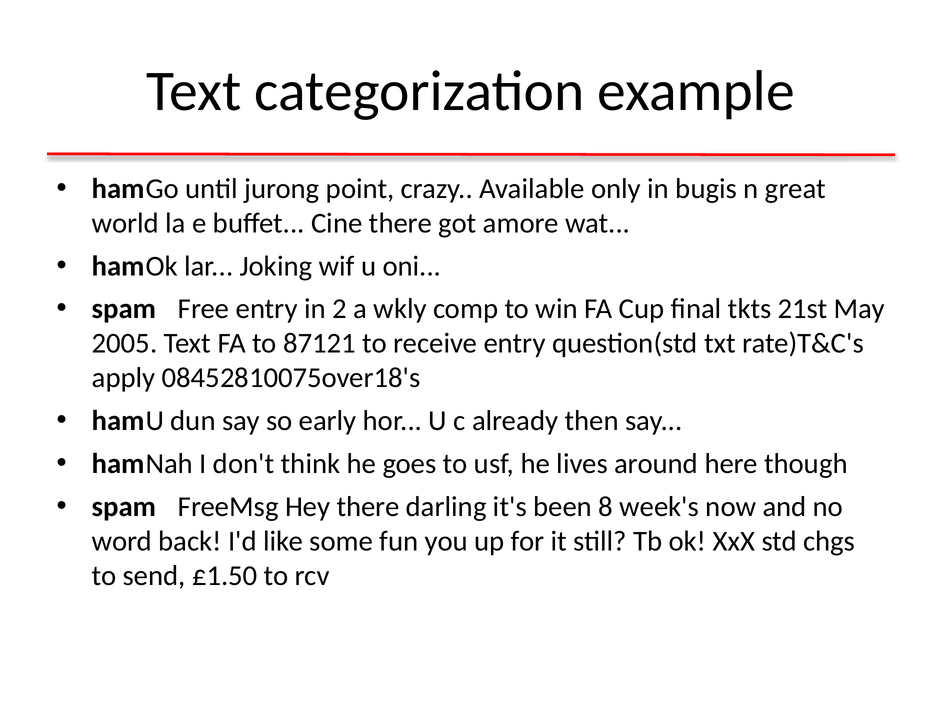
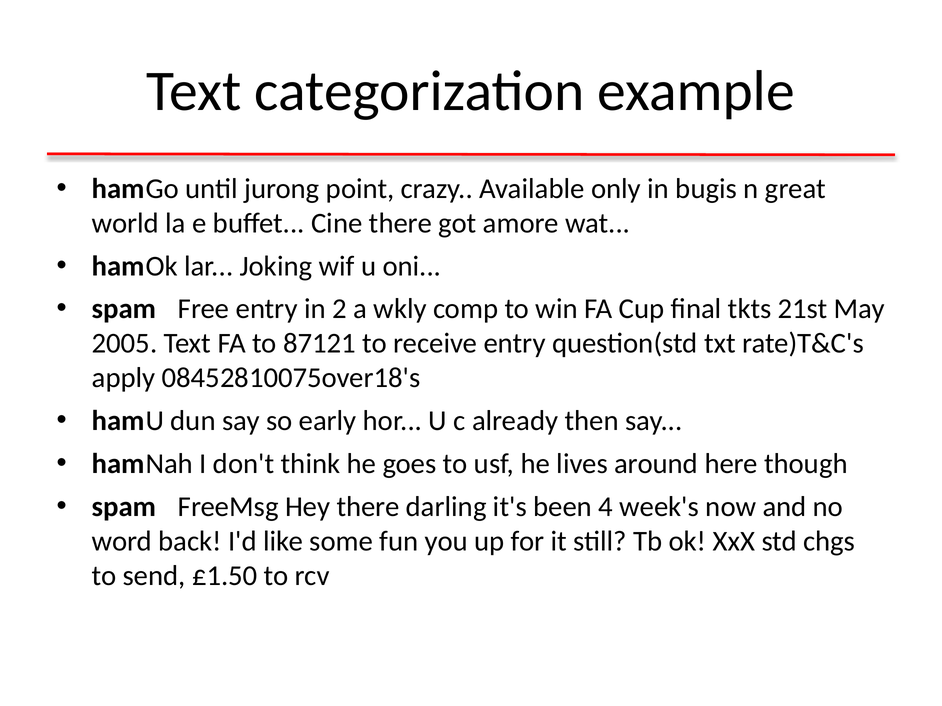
8: 8 -> 4 (606, 507)
